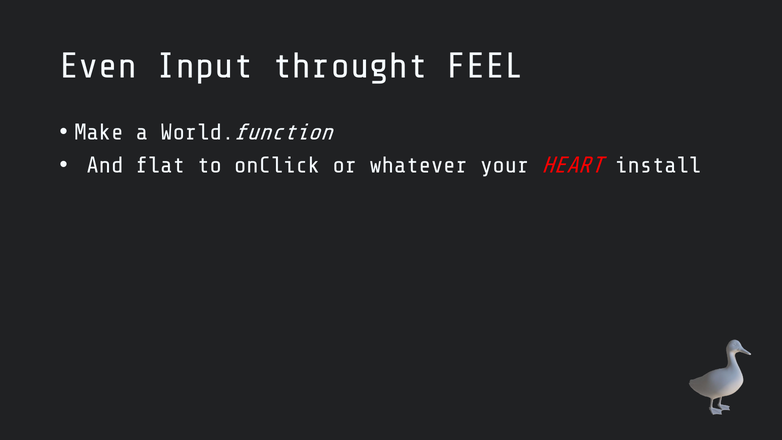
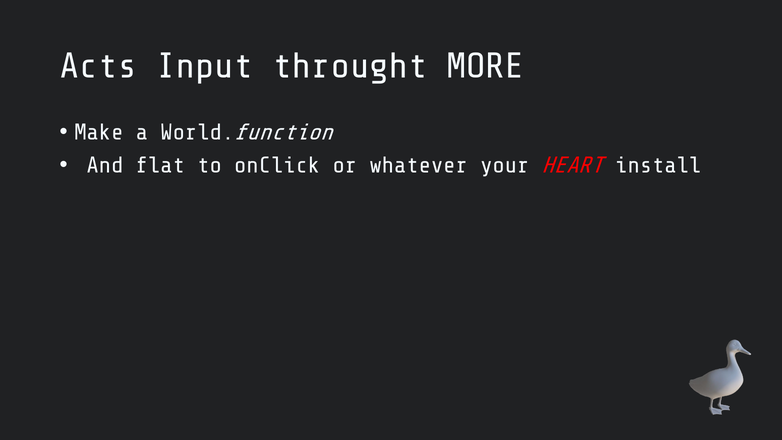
Even: Even -> Acts (98, 66)
FEEL: FEEL -> MORE (486, 66)
